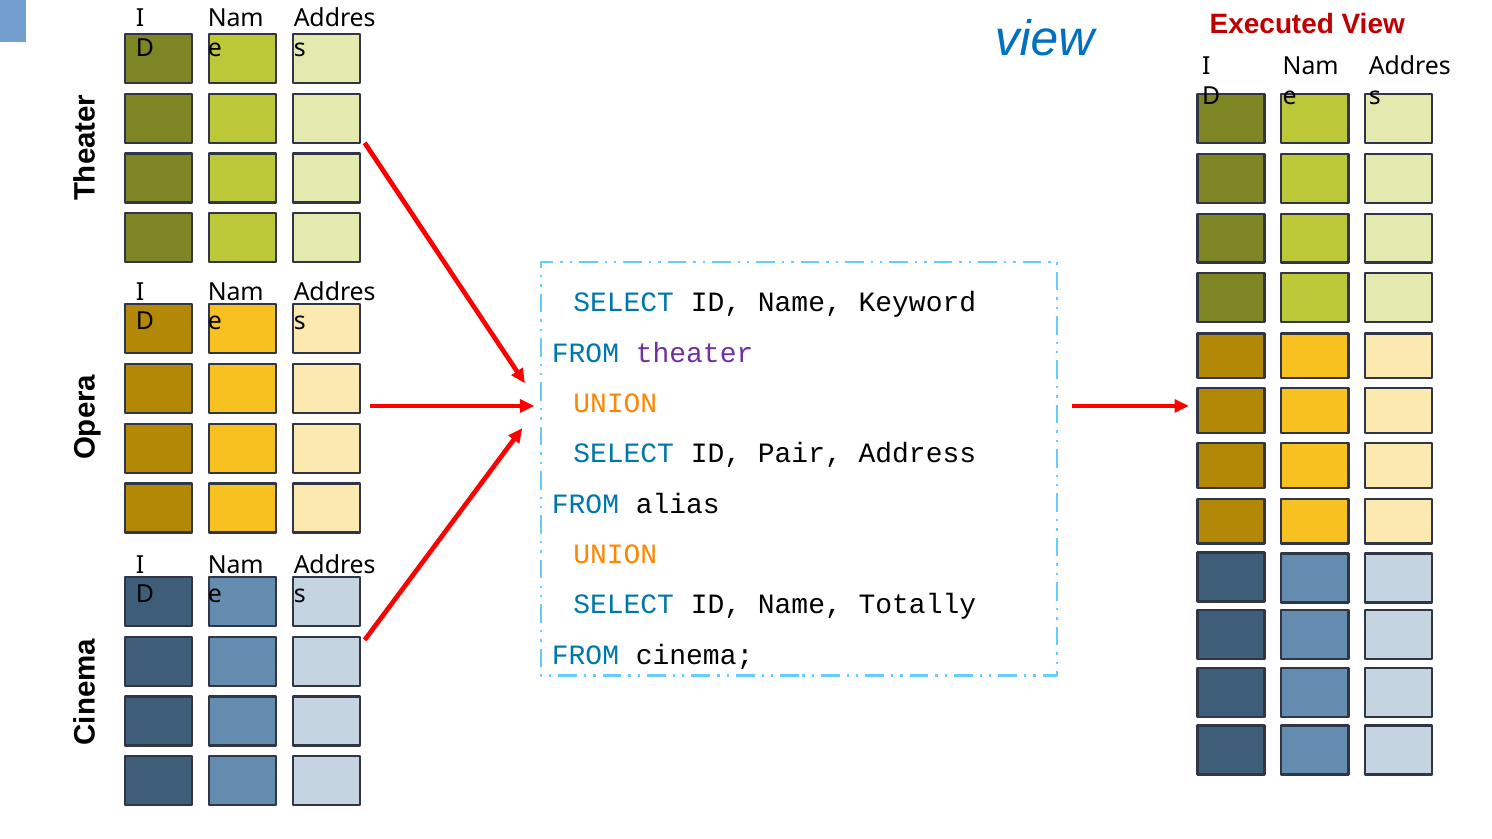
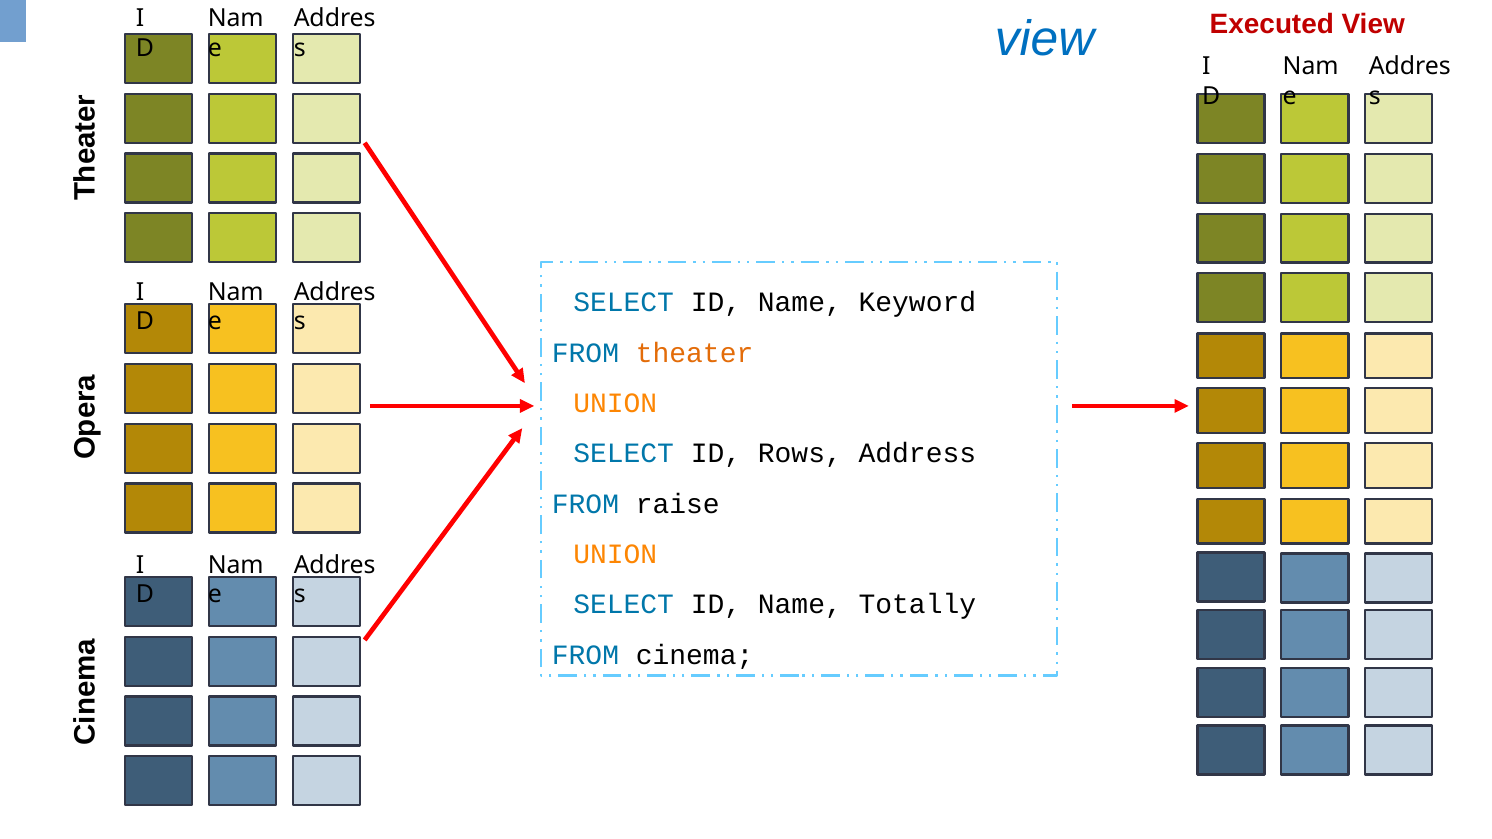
theater colour: purple -> orange (695, 353)
Pair: Pair -> Rows (800, 454)
alias: alias -> raise (678, 504)
